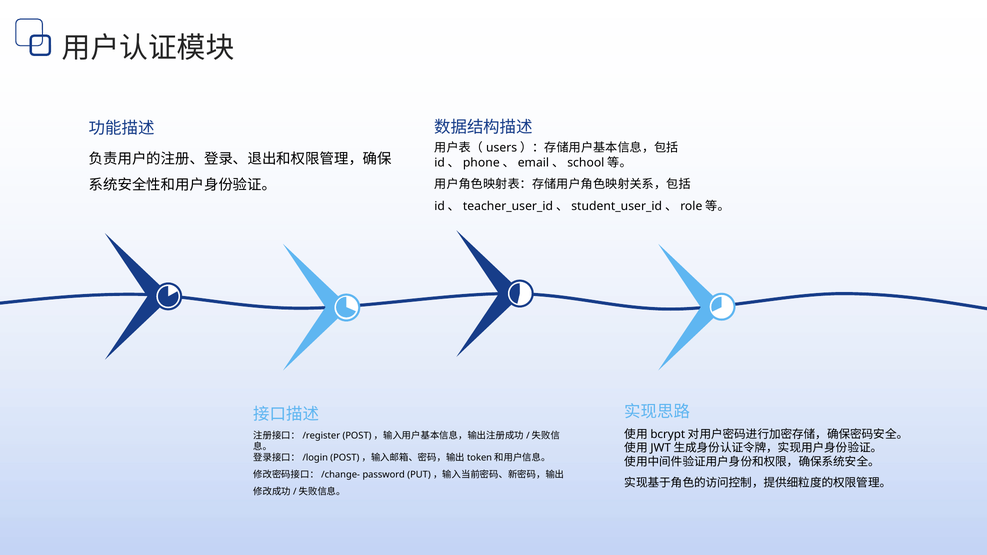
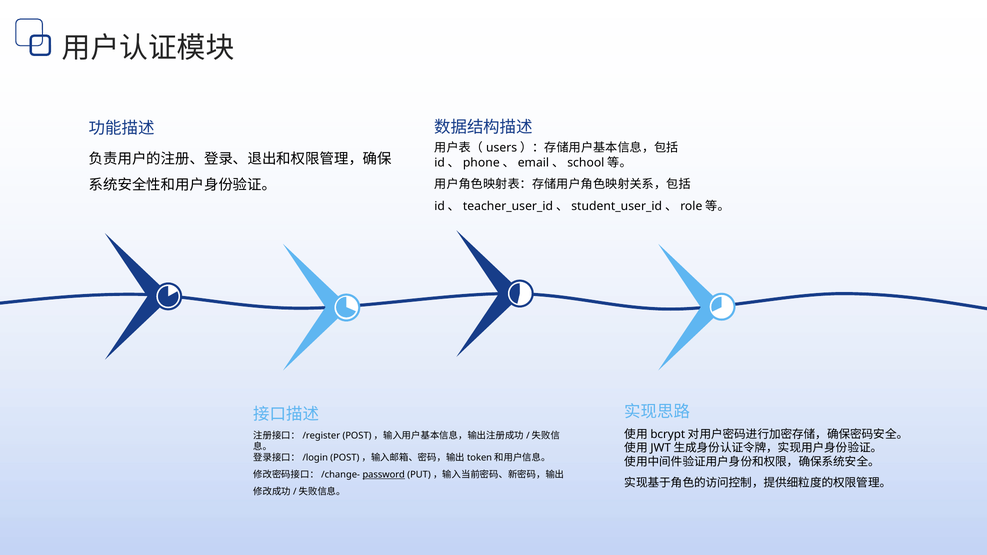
password underline: none -> present (384, 475)
